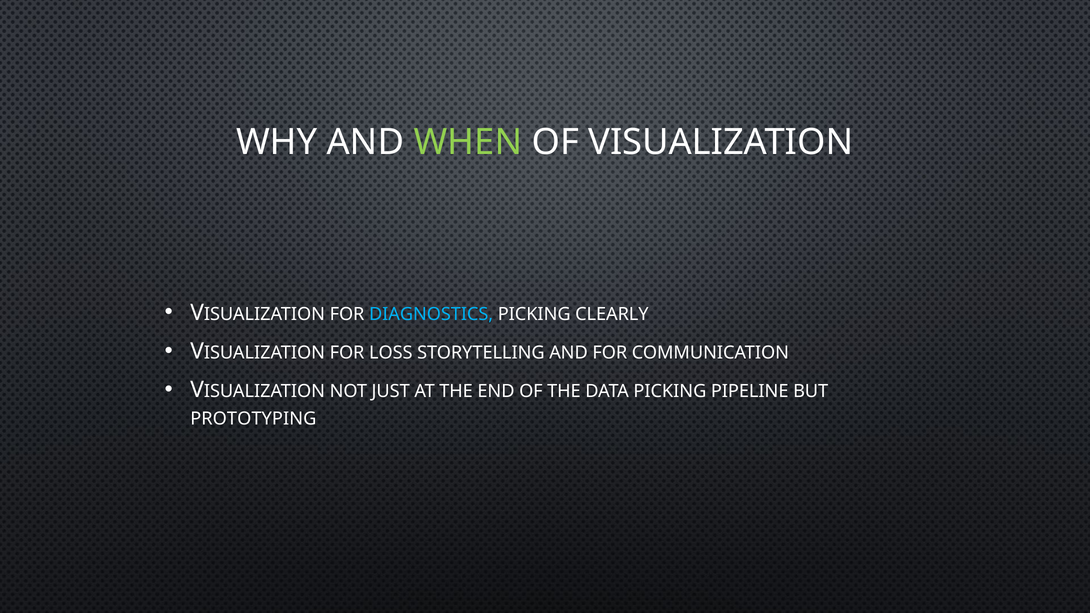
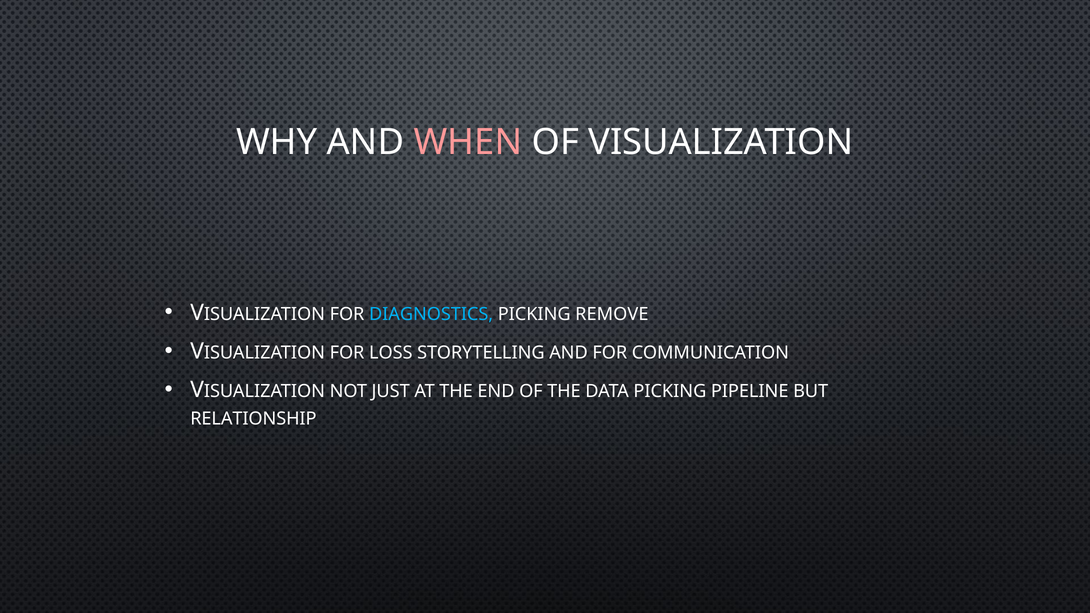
WHEN colour: light green -> pink (468, 142)
CLEARLY: CLEARLY -> REMOVE (612, 314)
PROTOTYPING: PROTOTYPING -> RELATIONSHIP (253, 419)
